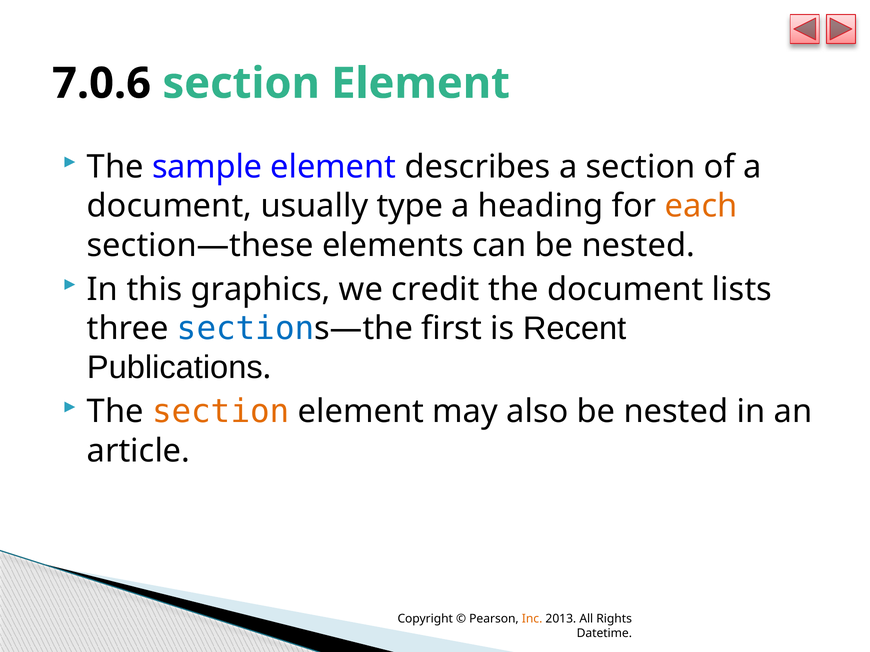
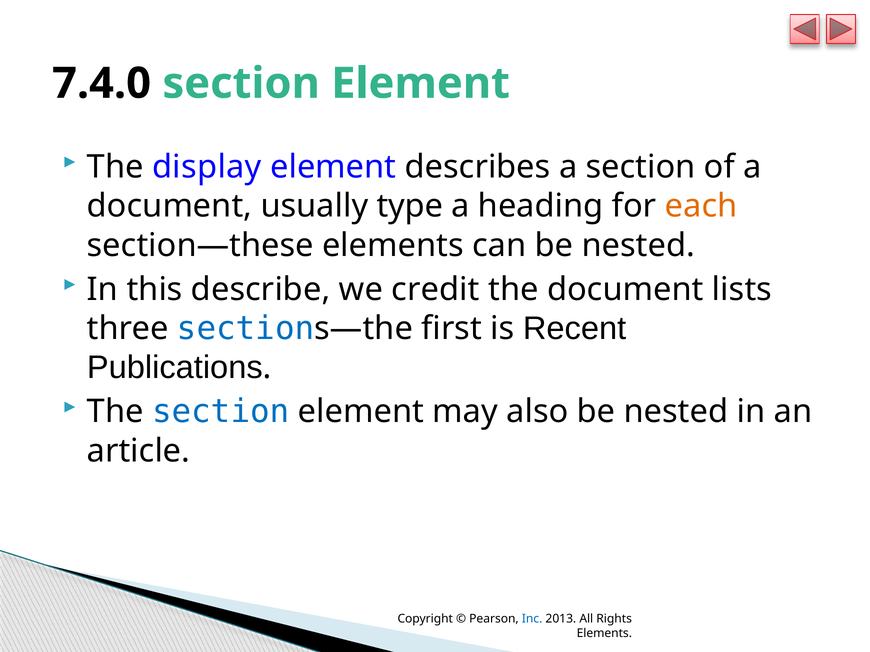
7.0.6: 7.0.6 -> 7.4.0 (102, 84)
sample: sample -> display (207, 167)
graphics: graphics -> describe (261, 290)
section colour: orange -> blue (221, 412)
Inc colour: orange -> blue (532, 619)
Datetime: Datetime -> Elements (604, 634)
